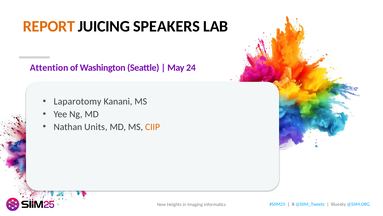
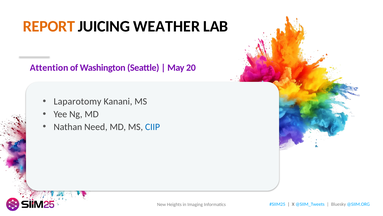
SPEAKERS: SPEAKERS -> WEATHER (167, 26)
24: 24 -> 20 (191, 68)
Units: Units -> Need (96, 127)
CIIP colour: orange -> blue (153, 127)
